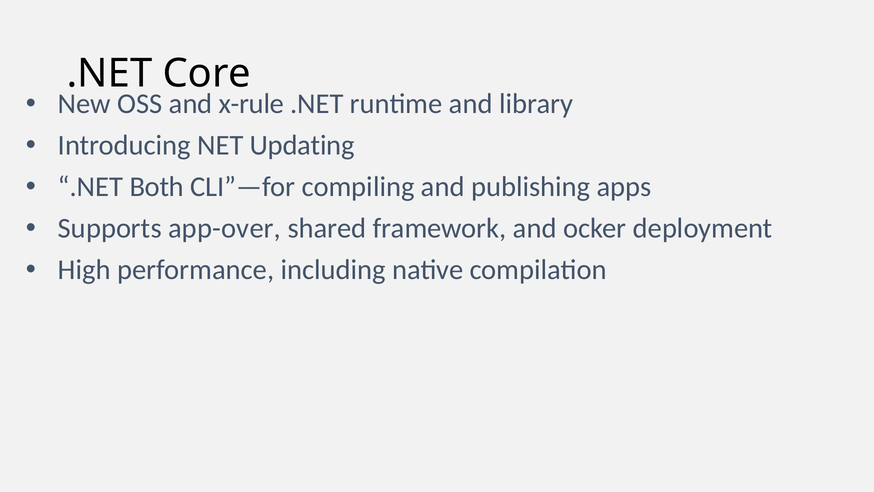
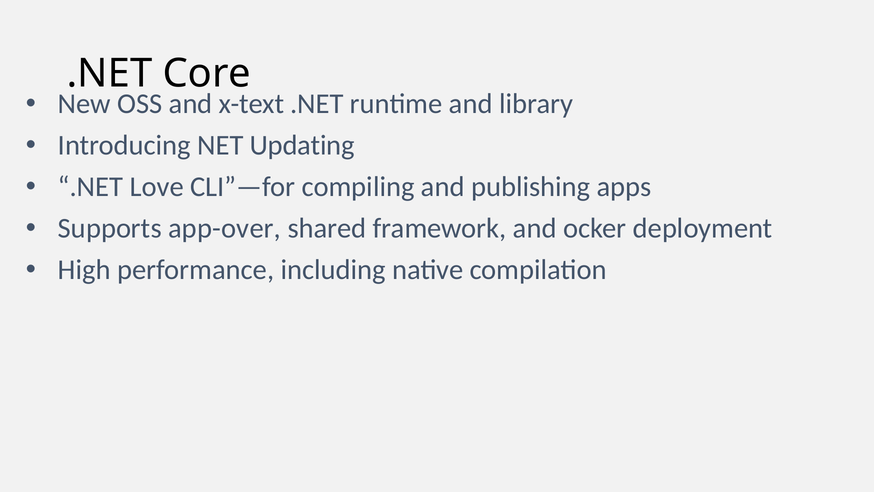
x-rule: x-rule -> x-text (251, 104)
Both: Both -> Love (157, 187)
